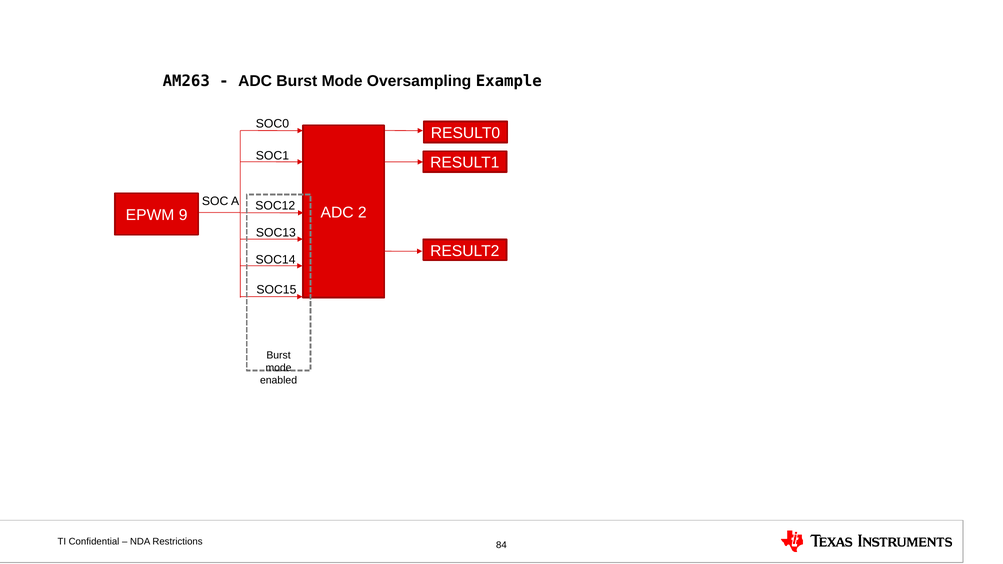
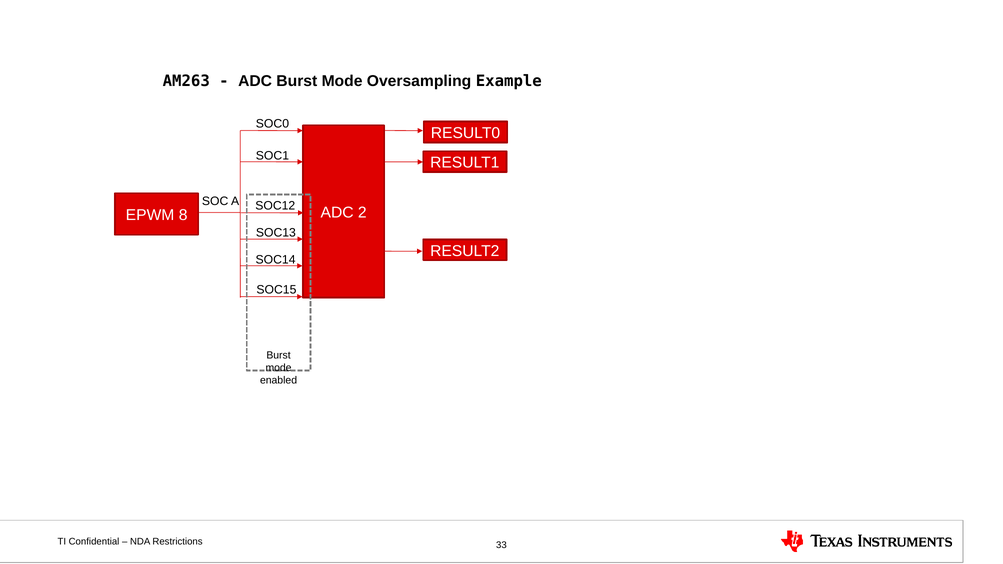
9: 9 -> 8 (183, 215)
84: 84 -> 33 (501, 545)
